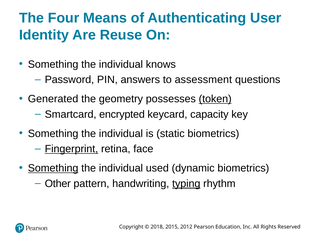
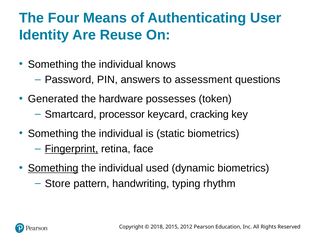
geometry: geometry -> hardware (121, 99)
token underline: present -> none (215, 99)
encrypted: encrypted -> processor (122, 114)
capacity: capacity -> cracking (209, 114)
Other: Other -> Store (58, 183)
typing underline: present -> none (186, 183)
